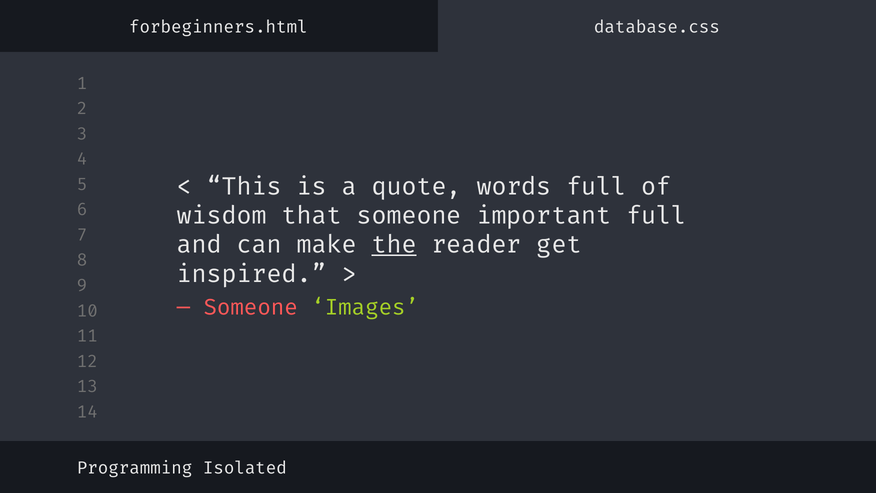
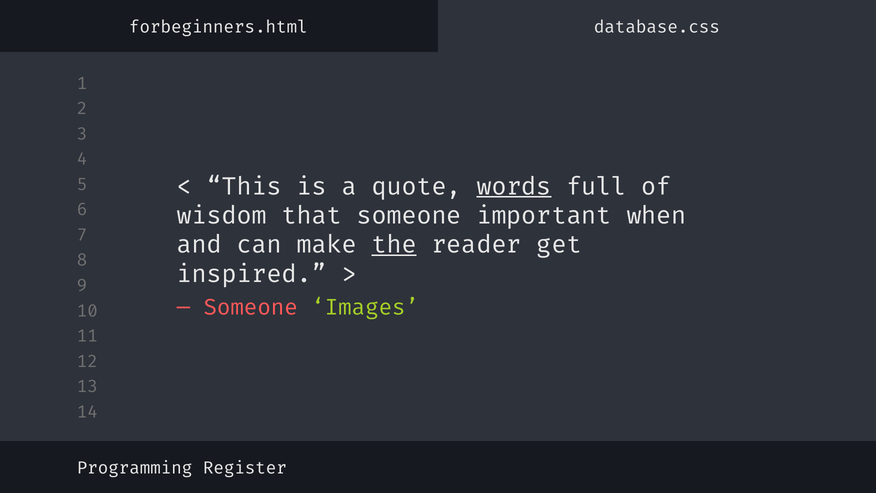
words underline: none -> present (514, 186)
important full: full -> when (656, 216)
Isolated: Isolated -> Register (245, 468)
